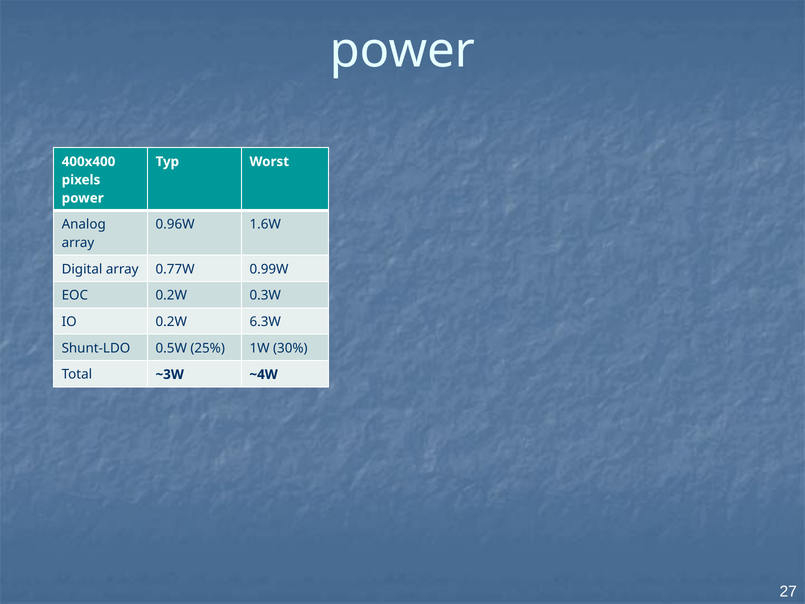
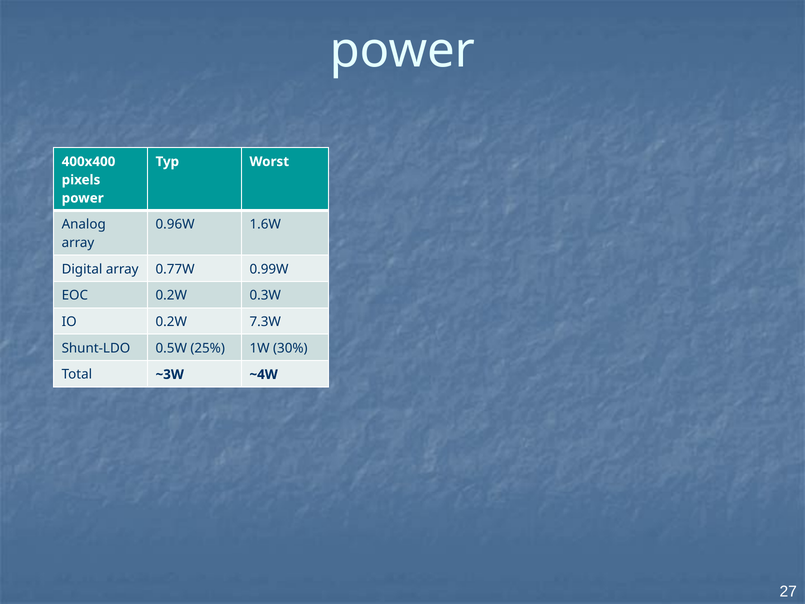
6.3W: 6.3W -> 7.3W (265, 322)
